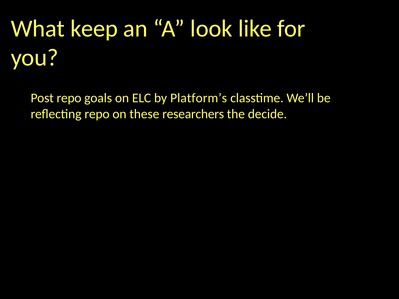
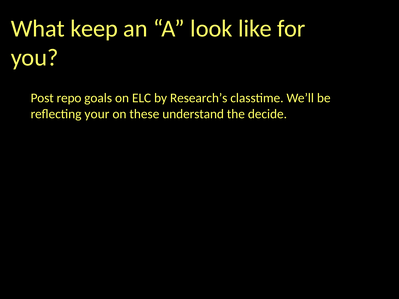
Platform’s: Platform’s -> Research’s (199, 98)
reflecting repo: repo -> your (97, 114)
researchers: researchers -> understand (193, 114)
